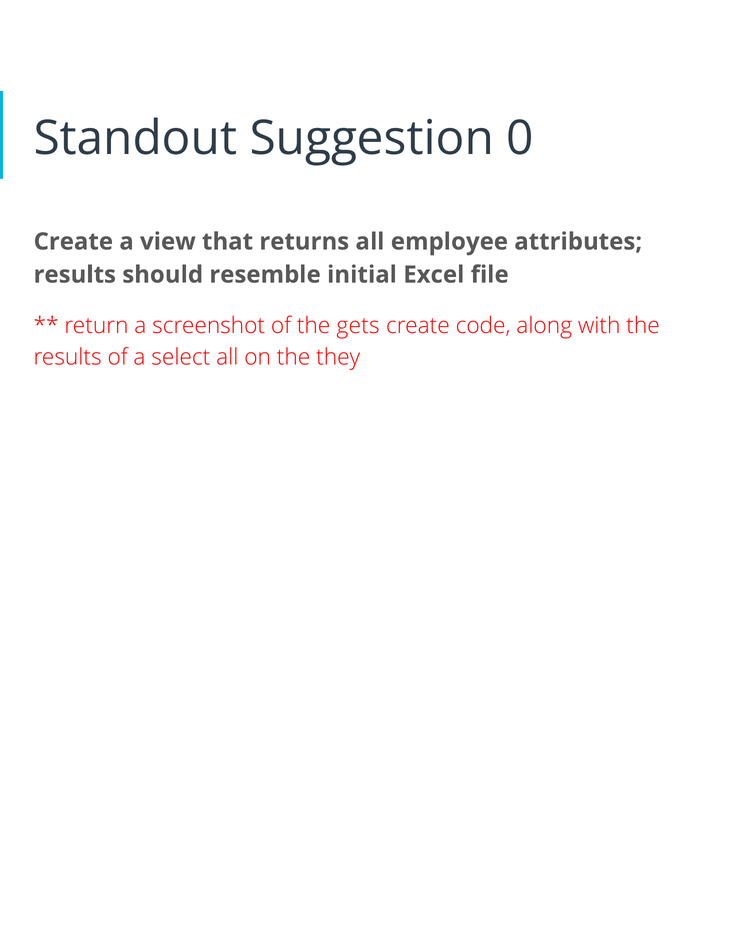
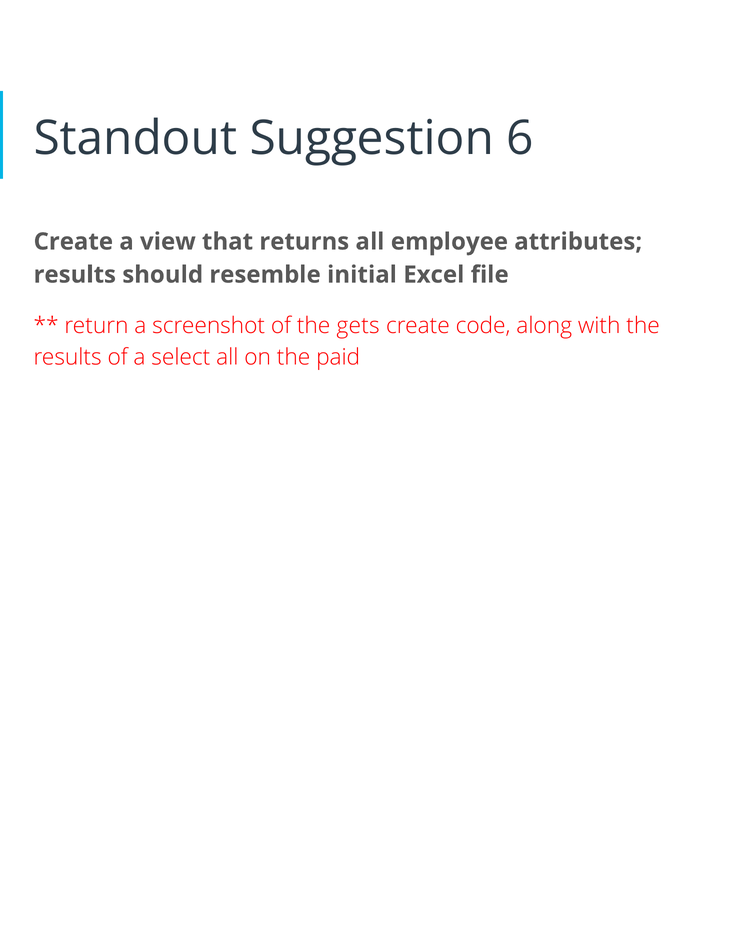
0: 0 -> 6 (520, 138)
they: they -> paid (338, 357)
